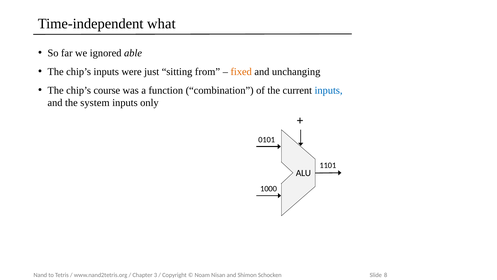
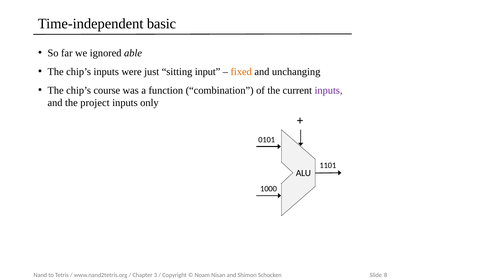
what: what -> basic (161, 24)
from: from -> input (208, 71)
inputs colour: blue -> purple (329, 90)
system: system -> project (95, 103)
